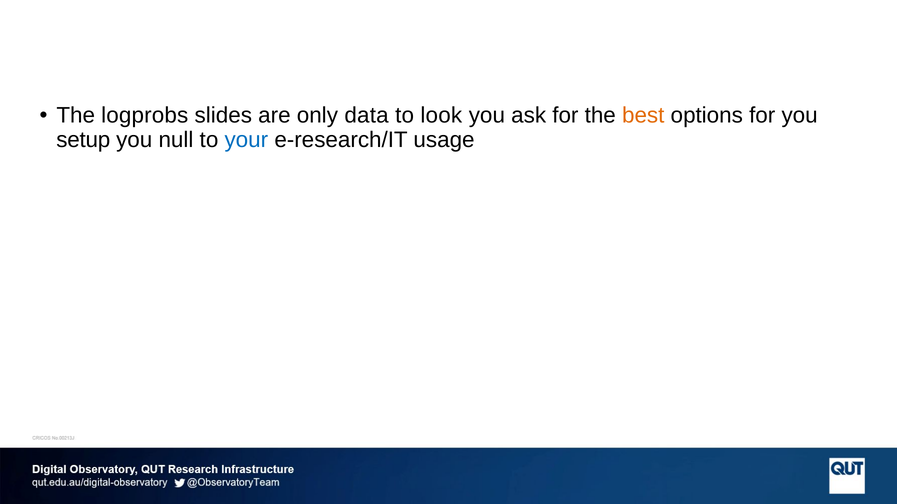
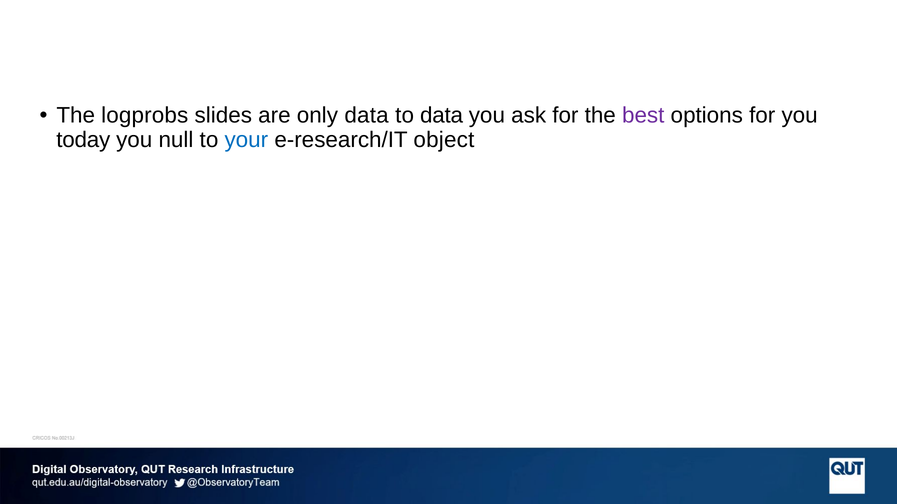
to look: look -> data (442, 116)
best colour: orange -> purple (643, 116)
setup: setup -> today (83, 140)
usage: usage -> object (444, 140)
